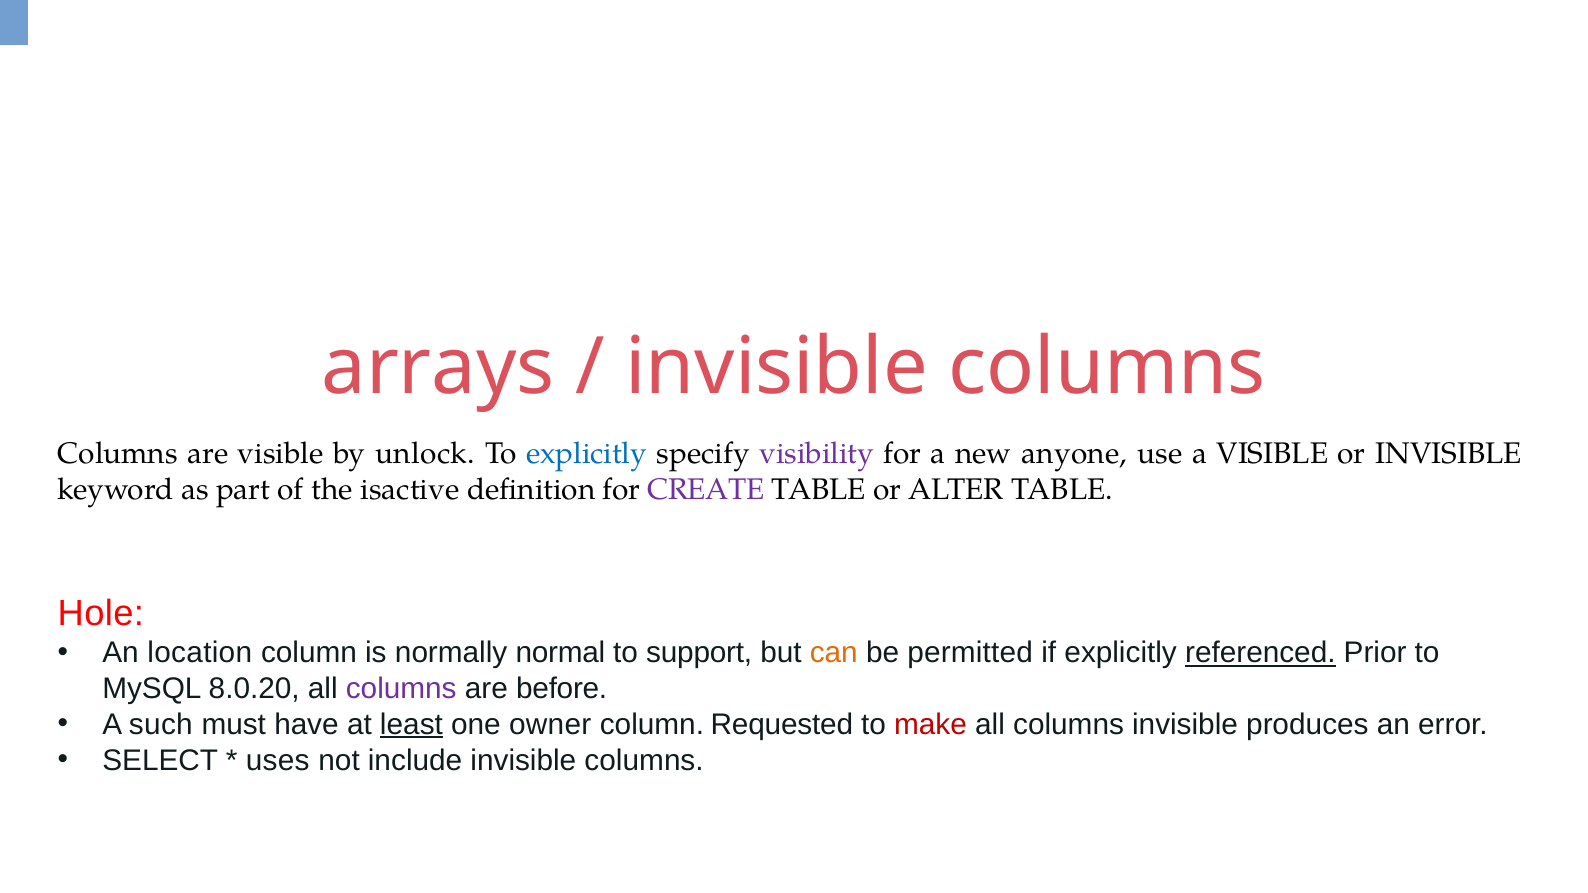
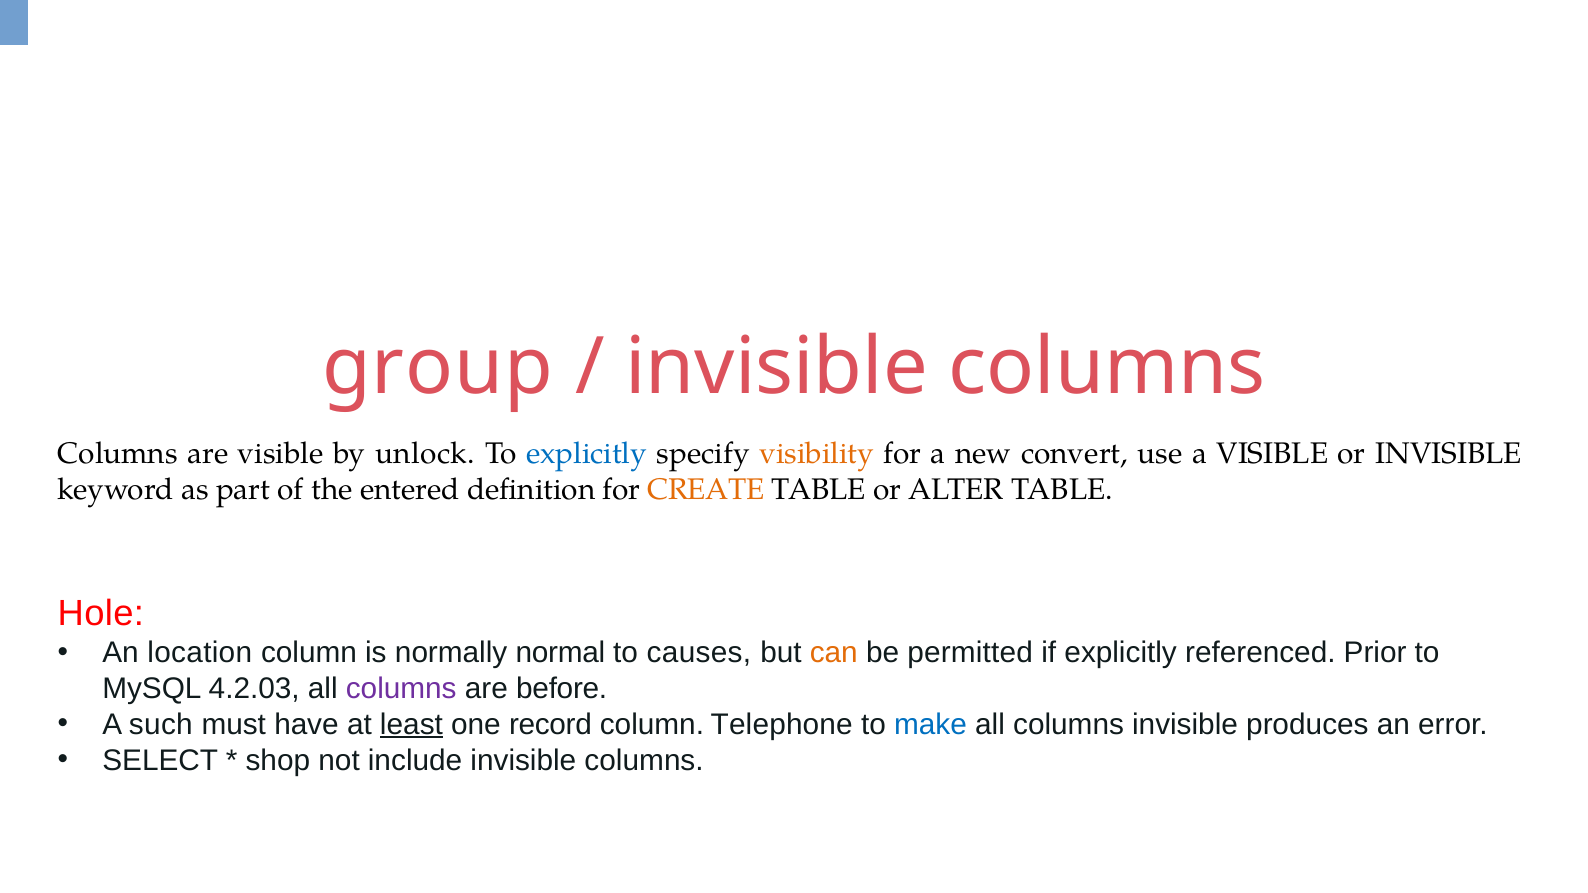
arrays: arrays -> group (438, 368)
visibility colour: purple -> orange (817, 454)
anyone: anyone -> convert (1075, 454)
isactive: isactive -> entered (410, 489)
CREATE colour: purple -> orange (706, 489)
support: support -> causes (699, 653)
referenced underline: present -> none (1260, 653)
8.0.20: 8.0.20 -> 4.2.03 (254, 689)
owner: owner -> record (550, 725)
Requested: Requested -> Telephone (782, 725)
make colour: red -> blue (931, 725)
uses: uses -> shop (278, 760)
